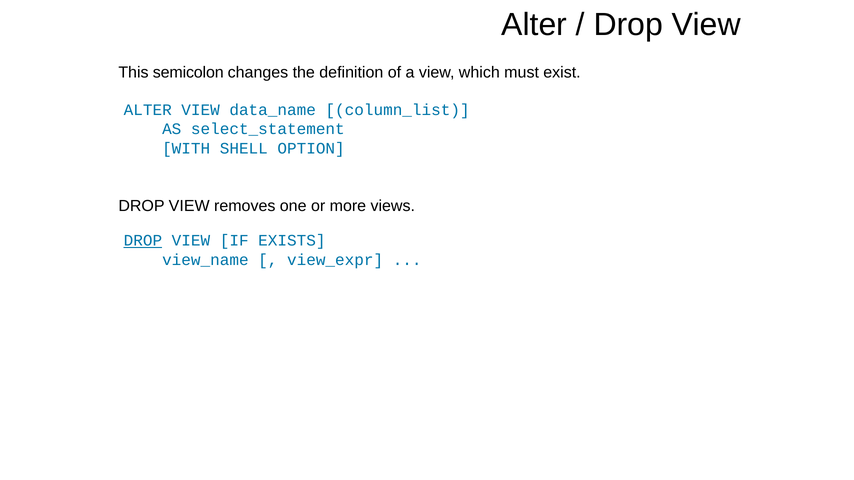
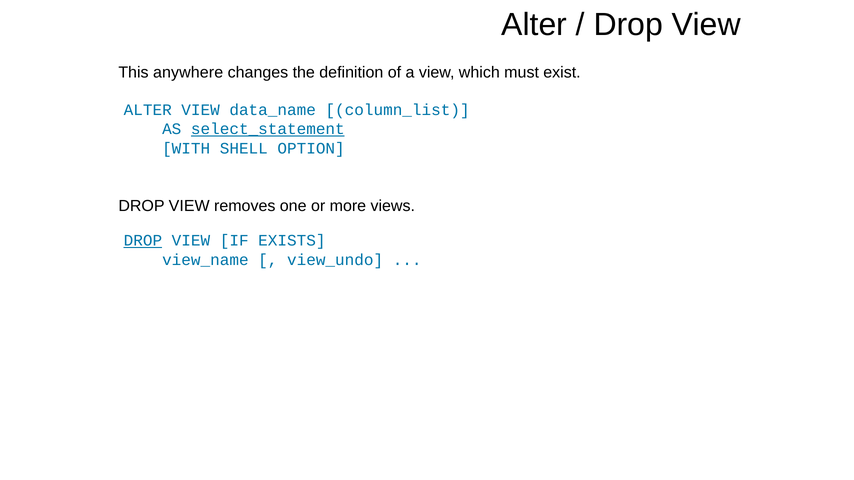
semicolon: semicolon -> anywhere (188, 73)
select_statement underline: none -> present (268, 129)
view_expr: view_expr -> view_undo (335, 260)
